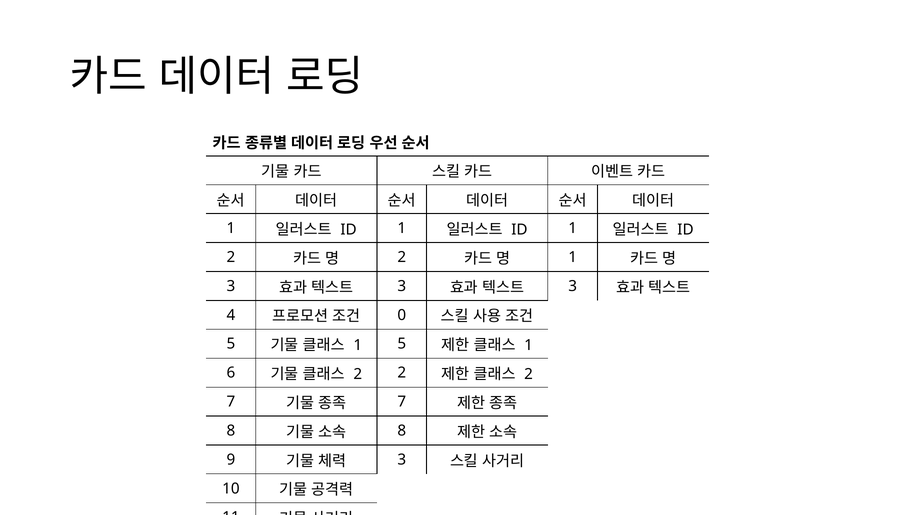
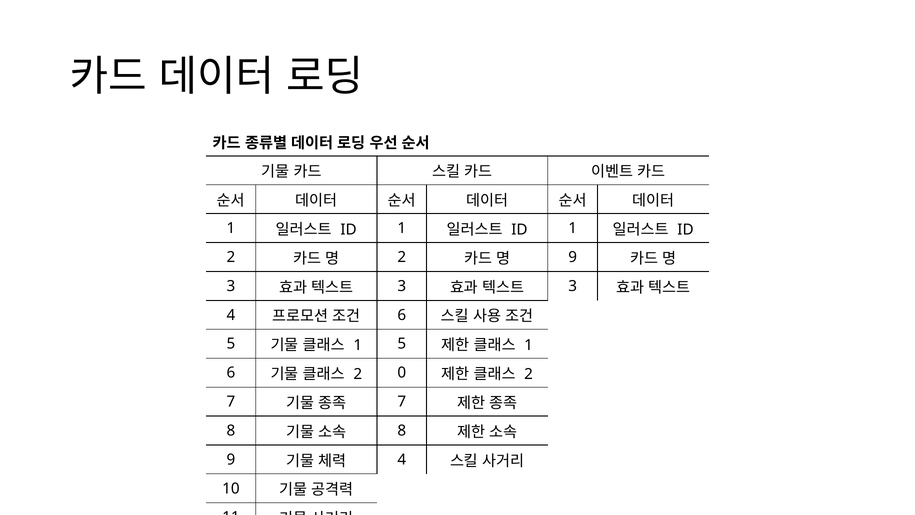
1: 1 -> 9 (573, 257)
0: 0 -> 6 (402, 315)
2 2: 2 -> 0 (402, 373)
3: 3 -> 4 (402, 459)
